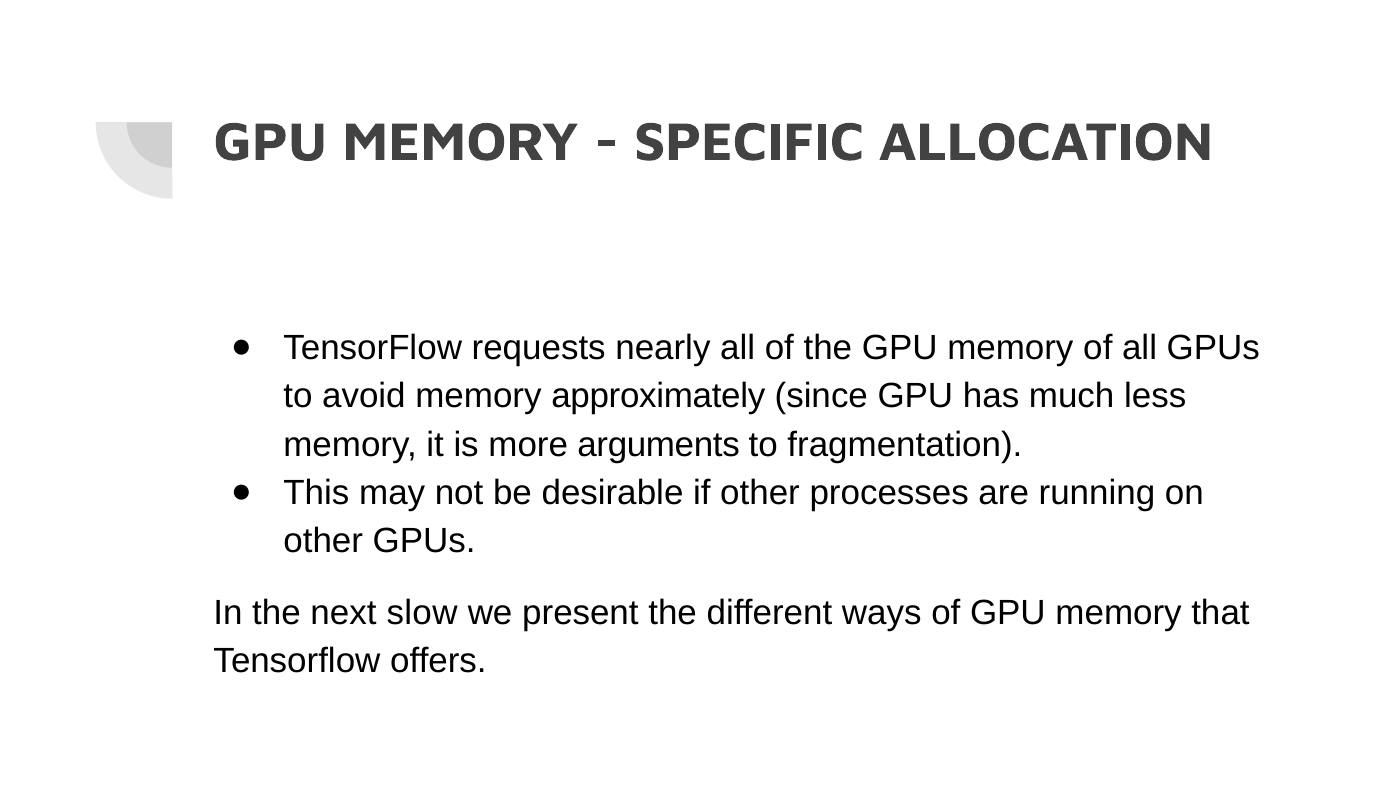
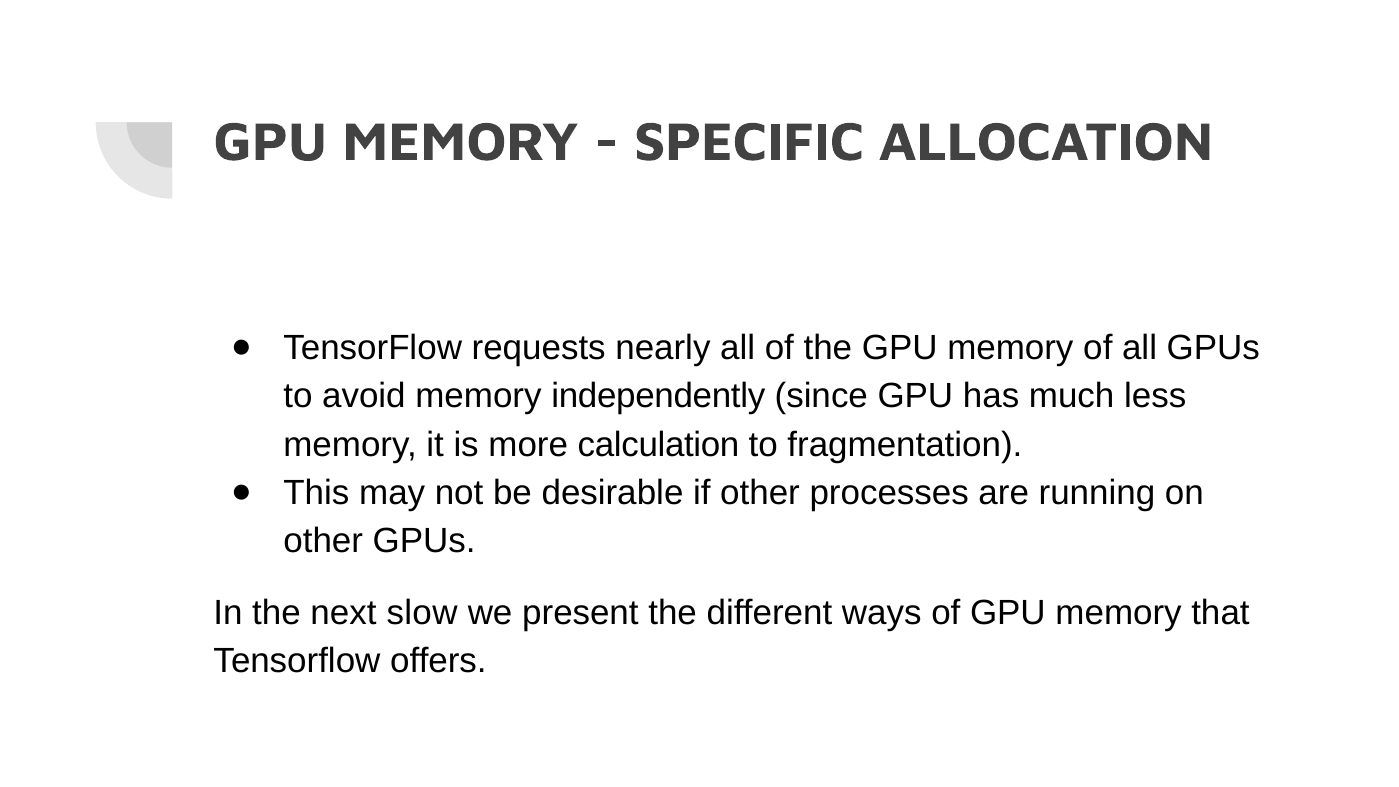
approximately: approximately -> independently (658, 396)
arguments: arguments -> calculation (659, 445)
